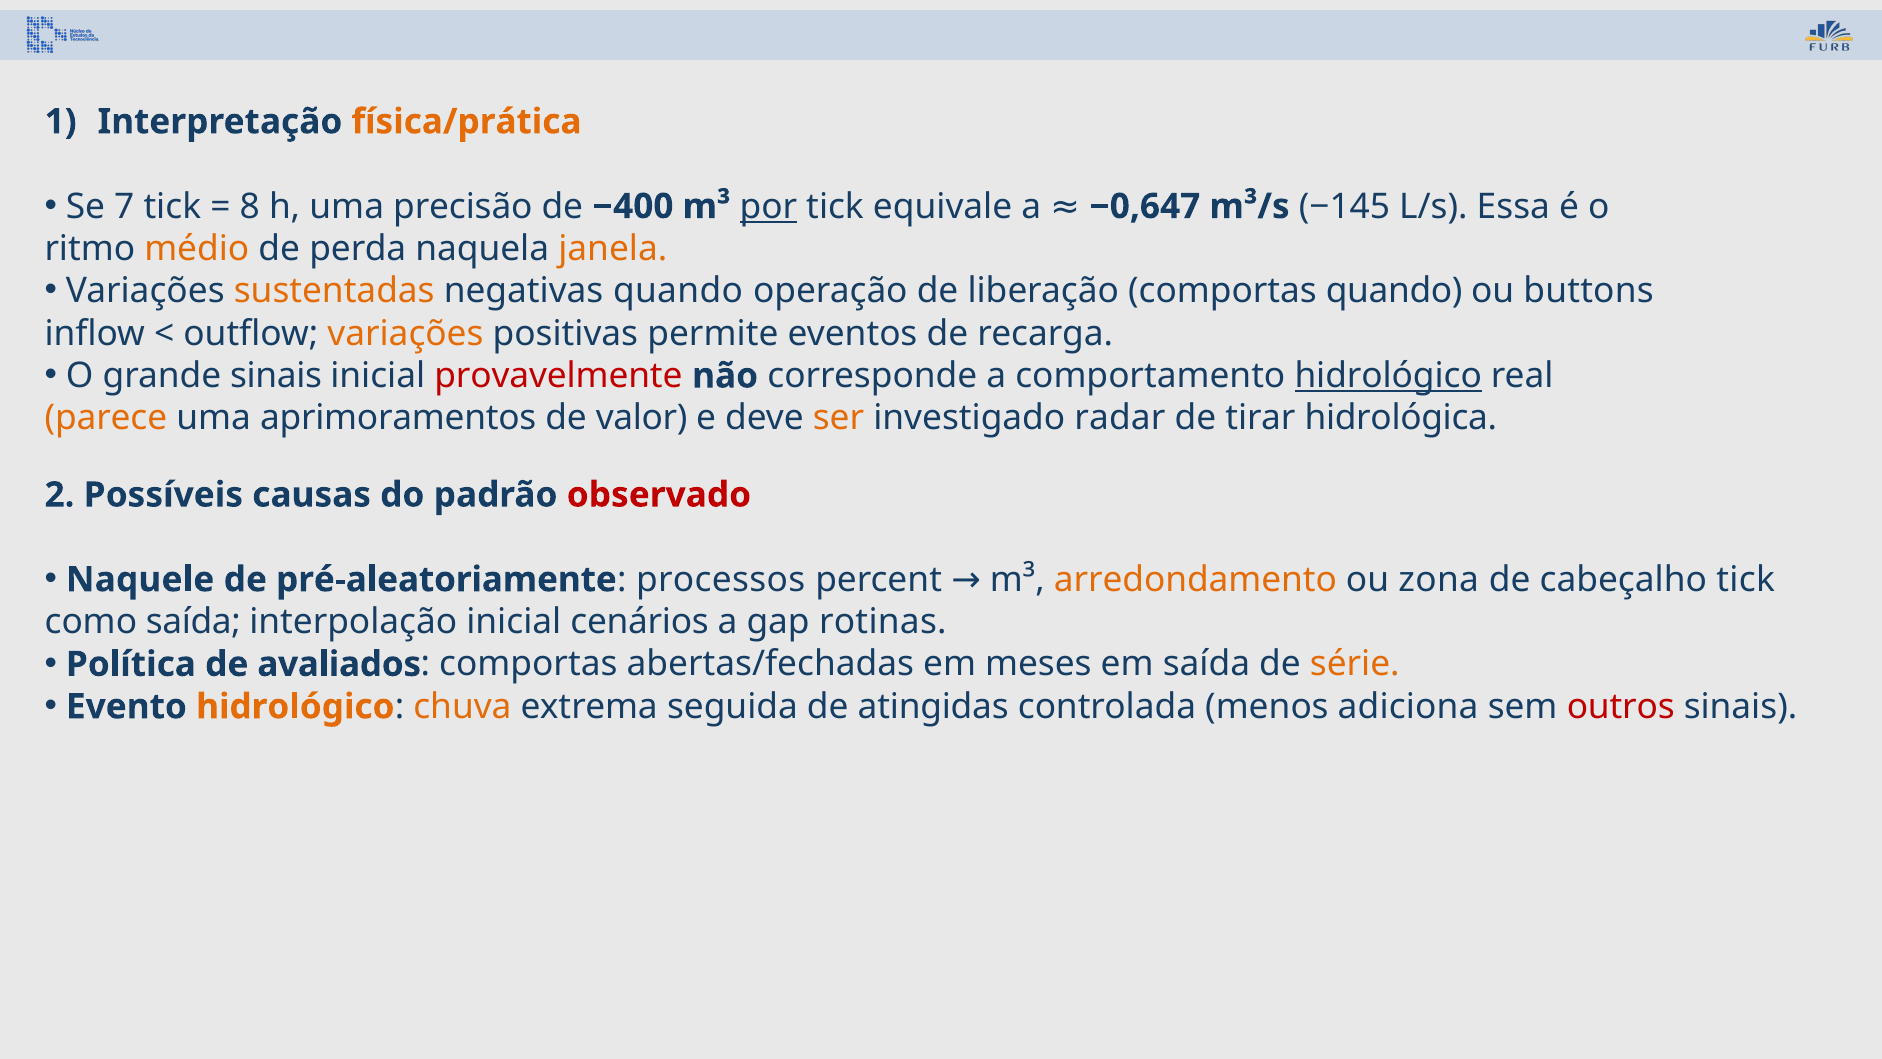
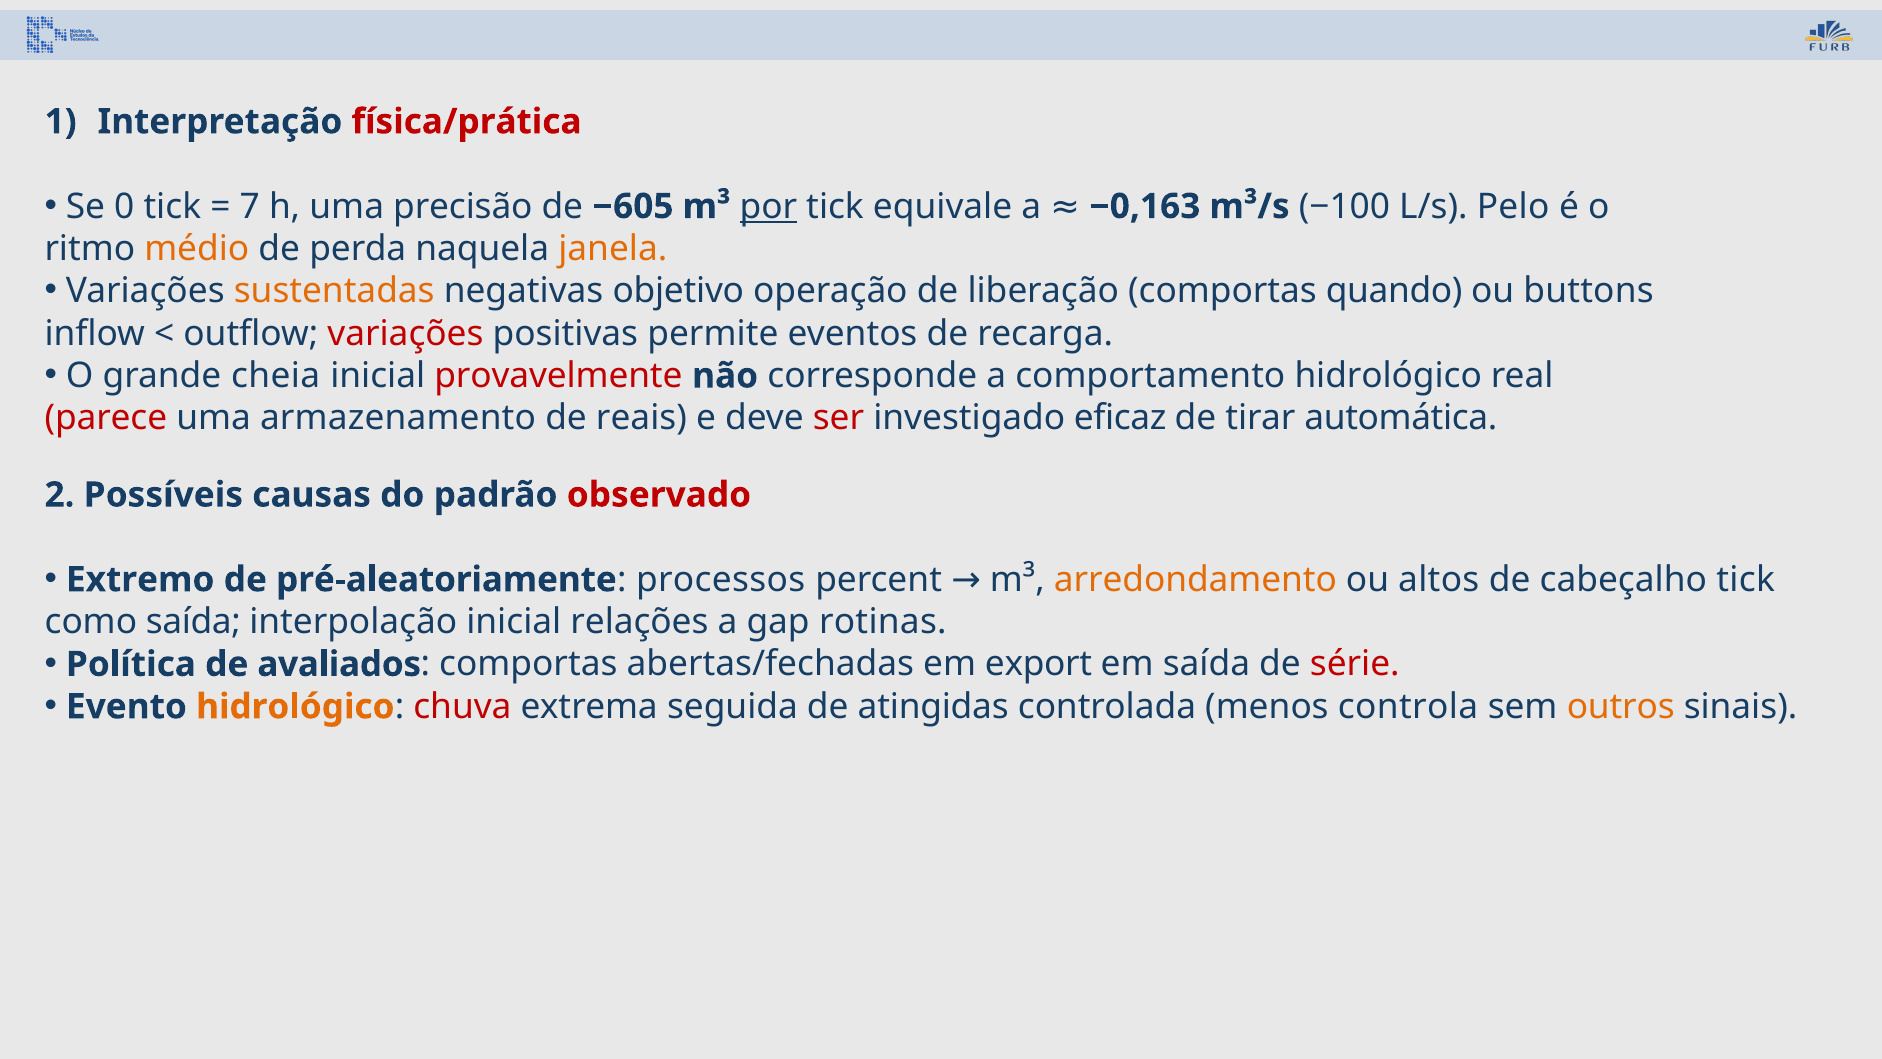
física/prática colour: orange -> red (466, 122)
7: 7 -> 0 (124, 206)
8: 8 -> 7 (250, 206)
−400: −400 -> −605 (633, 206)
−0,647: −0,647 -> −0,163 (1145, 206)
−145: −145 -> −100 (1344, 206)
Essa: Essa -> Pelo (1513, 206)
negativas quando: quando -> objetivo (678, 291)
variações colour: orange -> red (405, 333)
grande sinais: sinais -> cheia (276, 376)
hidrológico underline: present -> none (1388, 376)
parece colour: orange -> red (106, 418)
aprimoramentos: aprimoramentos -> armazenamento (398, 418)
valor: valor -> reais (641, 418)
ser colour: orange -> red (839, 418)
radar: radar -> eficaz (1120, 418)
hidrológica: hidrológica -> automática (1401, 418)
Naquele: Naquele -> Extremo (140, 579)
zona: zona -> altos (1439, 579)
cenários: cenários -> relações (639, 622)
meses: meses -> export (1039, 664)
série colour: orange -> red (1355, 664)
chuva colour: orange -> red (462, 706)
adiciona: adiciona -> controla (1408, 706)
outros colour: red -> orange (1621, 706)
